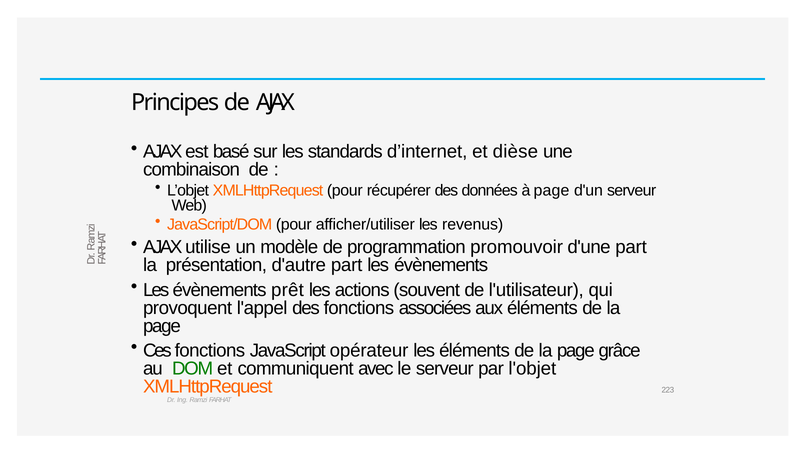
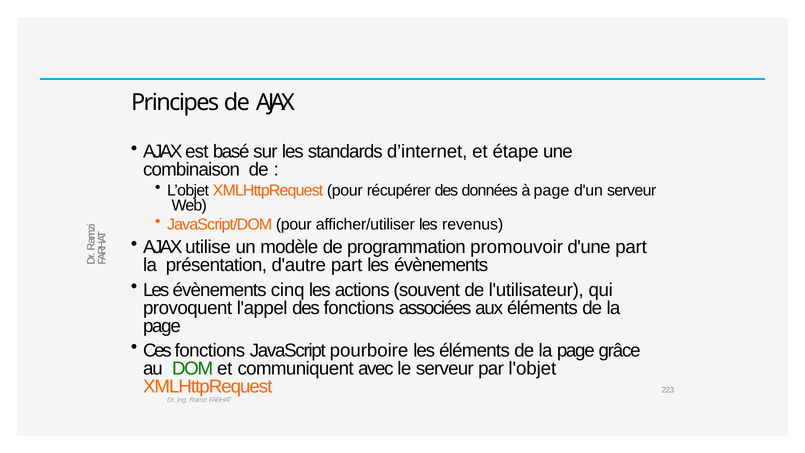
dièse: dièse -> étape (516, 152)
prêt: prêt -> cinq (288, 290)
opérateur: opérateur -> pourboire (369, 350)
